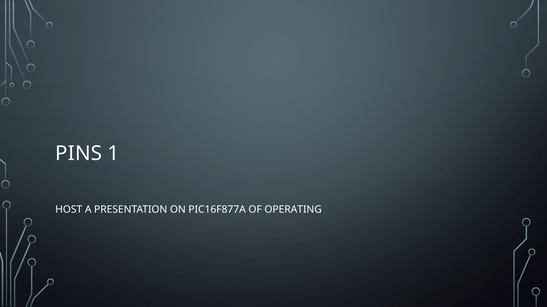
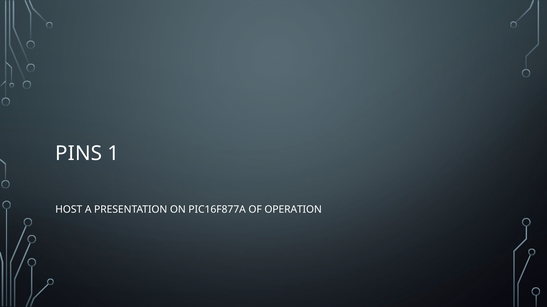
OPERATING: OPERATING -> OPERATION (293, 210)
